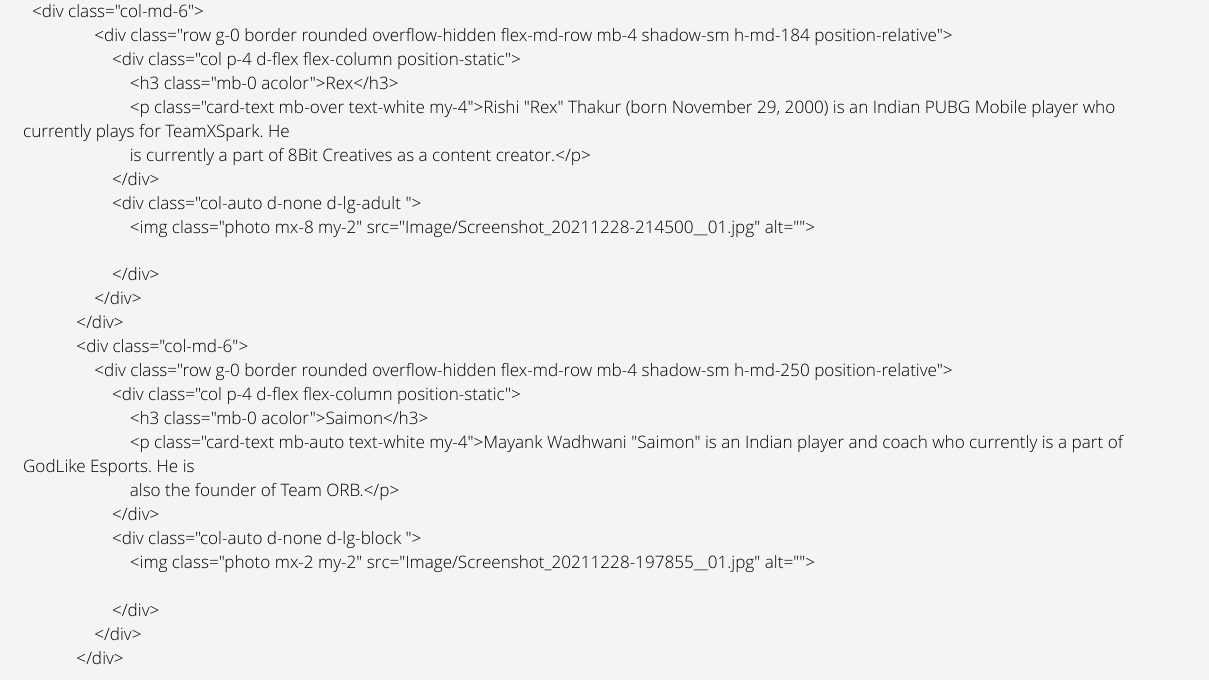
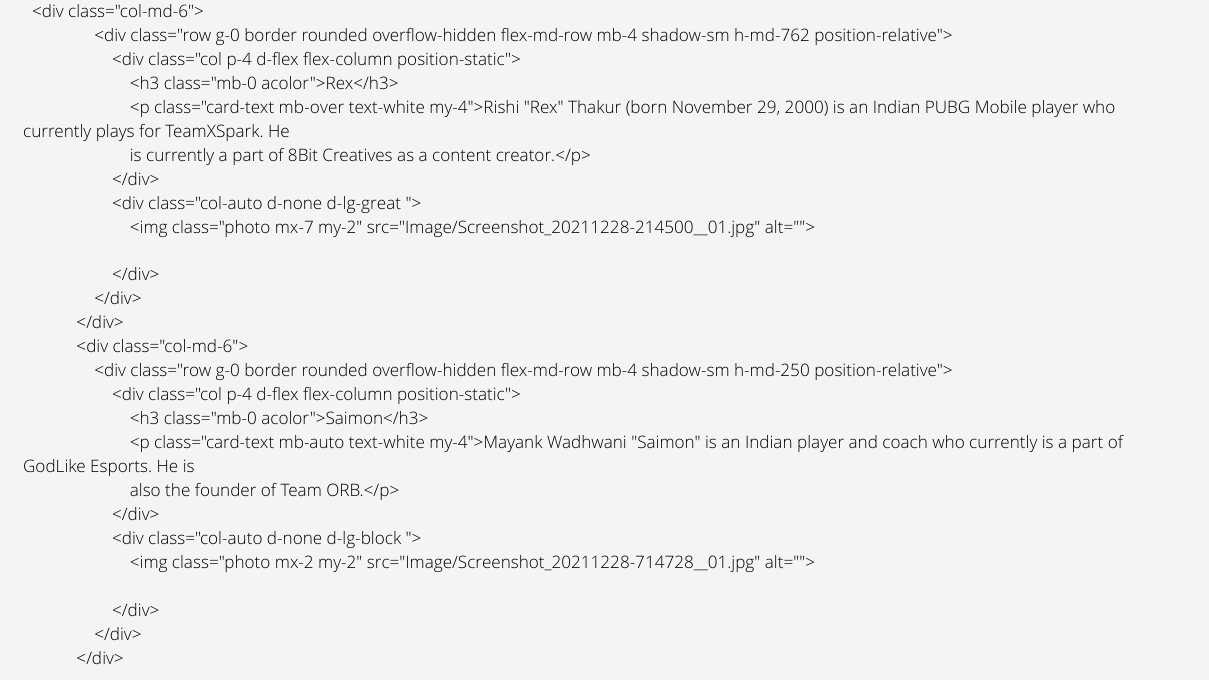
h-md-184: h-md-184 -> h-md-762 (772, 36)
d-lg-adult: d-lg-adult -> d-lg-great (364, 203)
mx-8: mx-8 -> mx-7 (294, 227)
src="Image/Screenshot_20211228-197855__01.jpg: src="Image/Screenshot_20211228-197855__01.jpg -> src="Image/Screenshot_20211228-714728__01.jpg (564, 563)
